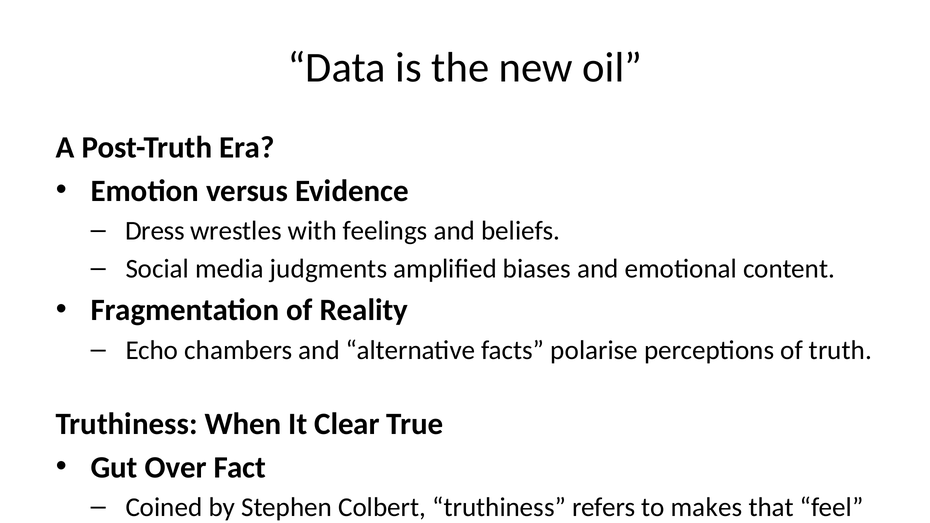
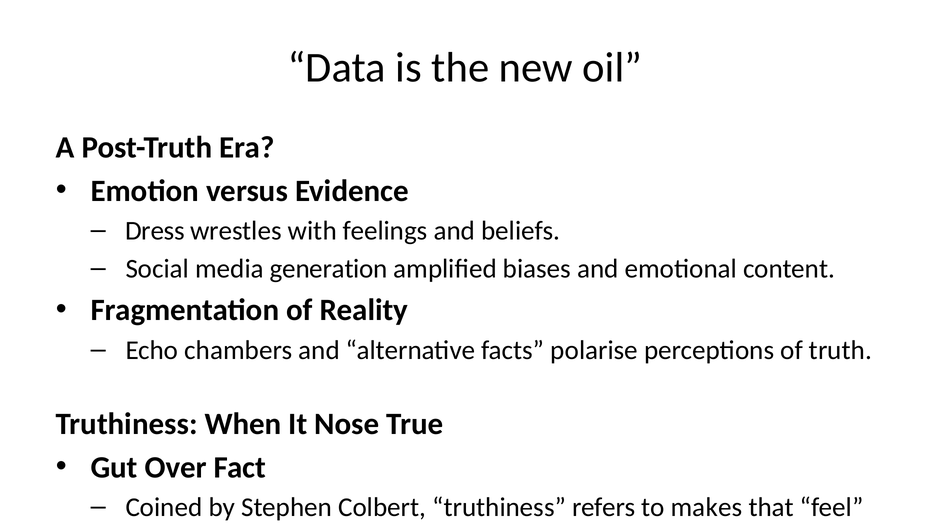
judgments: judgments -> generation (329, 269)
Clear: Clear -> Nose (347, 424)
